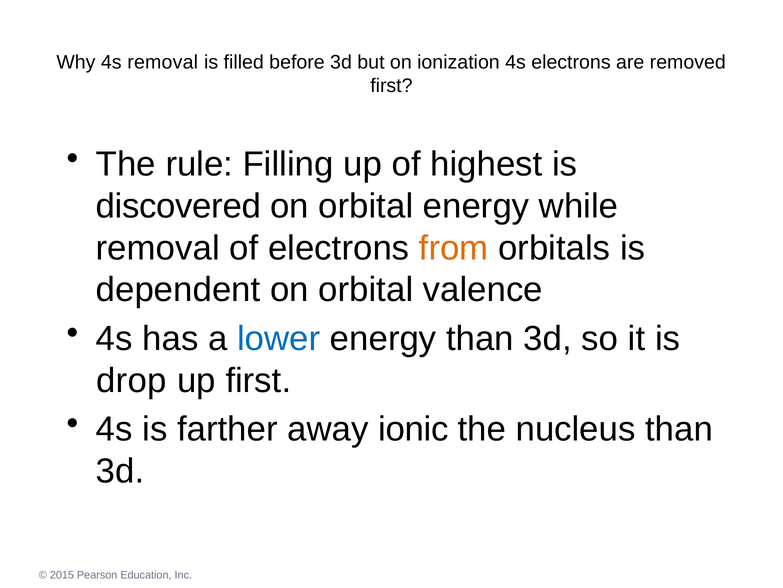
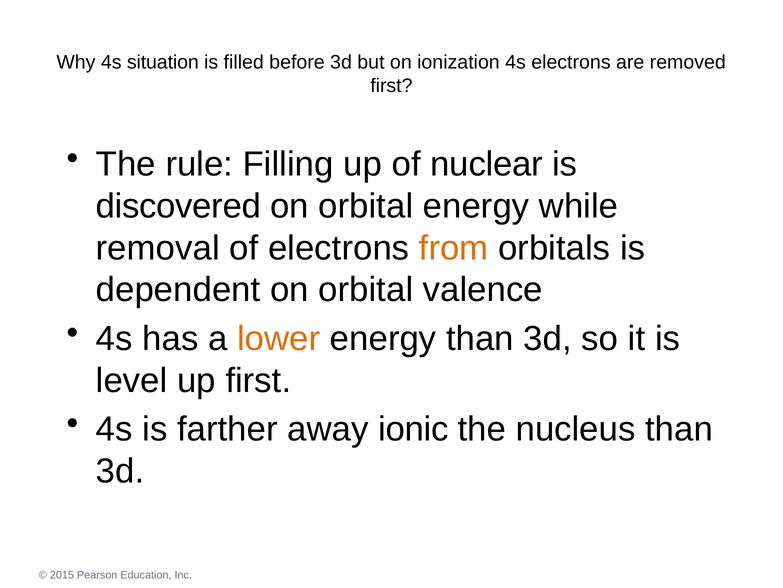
4s removal: removal -> situation (163, 62)
highest: highest -> nuclear (487, 164)
lower colour: blue -> orange (279, 338)
drop: drop -> level (132, 380)
